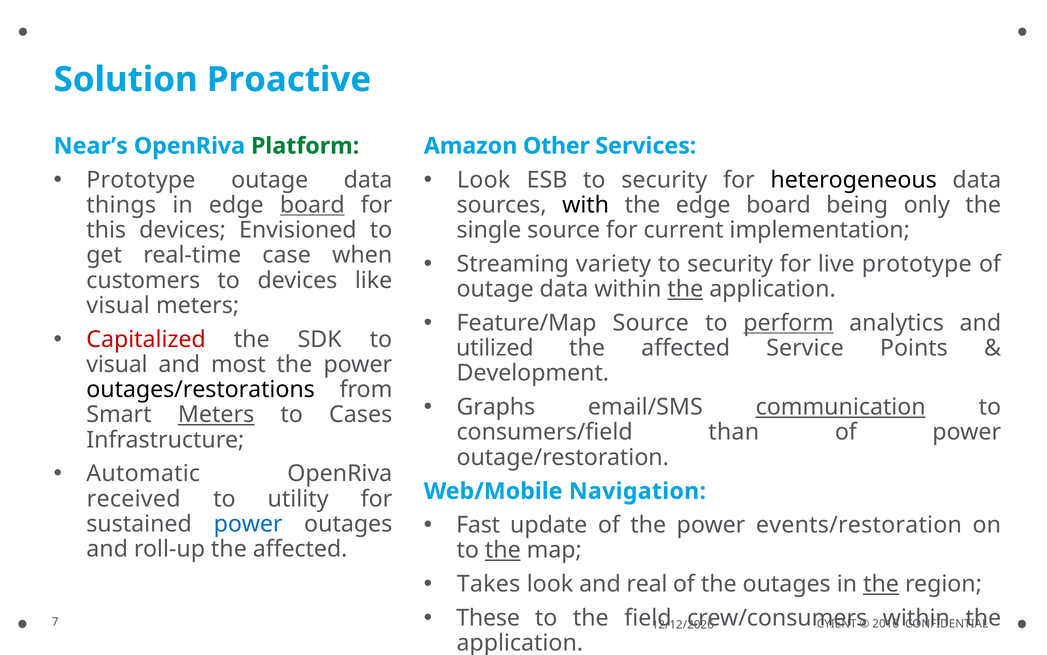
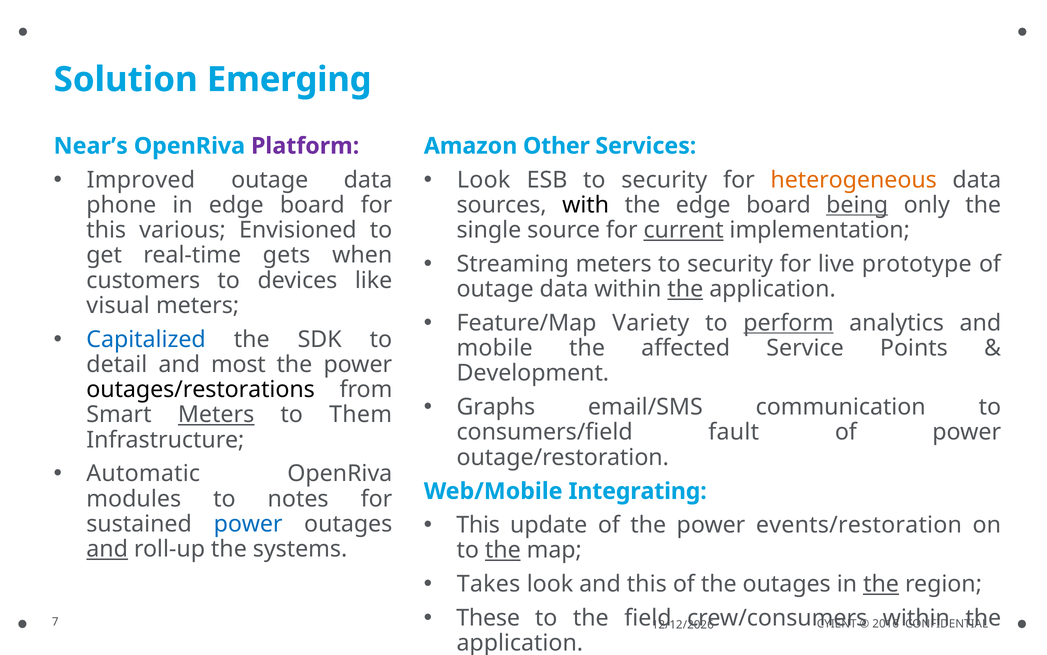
Proactive: Proactive -> Emerging (289, 79)
Platform colour: green -> purple (305, 146)
heterogeneous colour: black -> orange (854, 180)
Prototype: Prototype -> Improved (141, 180)
being underline: none -> present (857, 205)
things: things -> phone (121, 205)
board underline: present -> none (312, 205)
this devices: devices -> various (183, 230)
current underline: none -> present (684, 230)
case: case -> gets (287, 255)
Streaming variety: variety -> meters (614, 264)
Feature/Map Source: Source -> Variety (651, 323)
Capitalized colour: red -> blue (146, 339)
utilized: utilized -> mobile (495, 348)
visual: visual -> detail (117, 364)
communication underline: present -> none (841, 407)
Cases: Cases -> Them (361, 414)
than: than -> fault (734, 432)
Navigation: Navigation -> Integrating (638, 491)
received: received -> modules (134, 498)
utility: utility -> notes (298, 498)
Fast: Fast -> This (478, 525)
and underline: none -> present (107, 549)
roll-up the affected: affected -> systems (300, 549)
and real: real -> this (647, 584)
